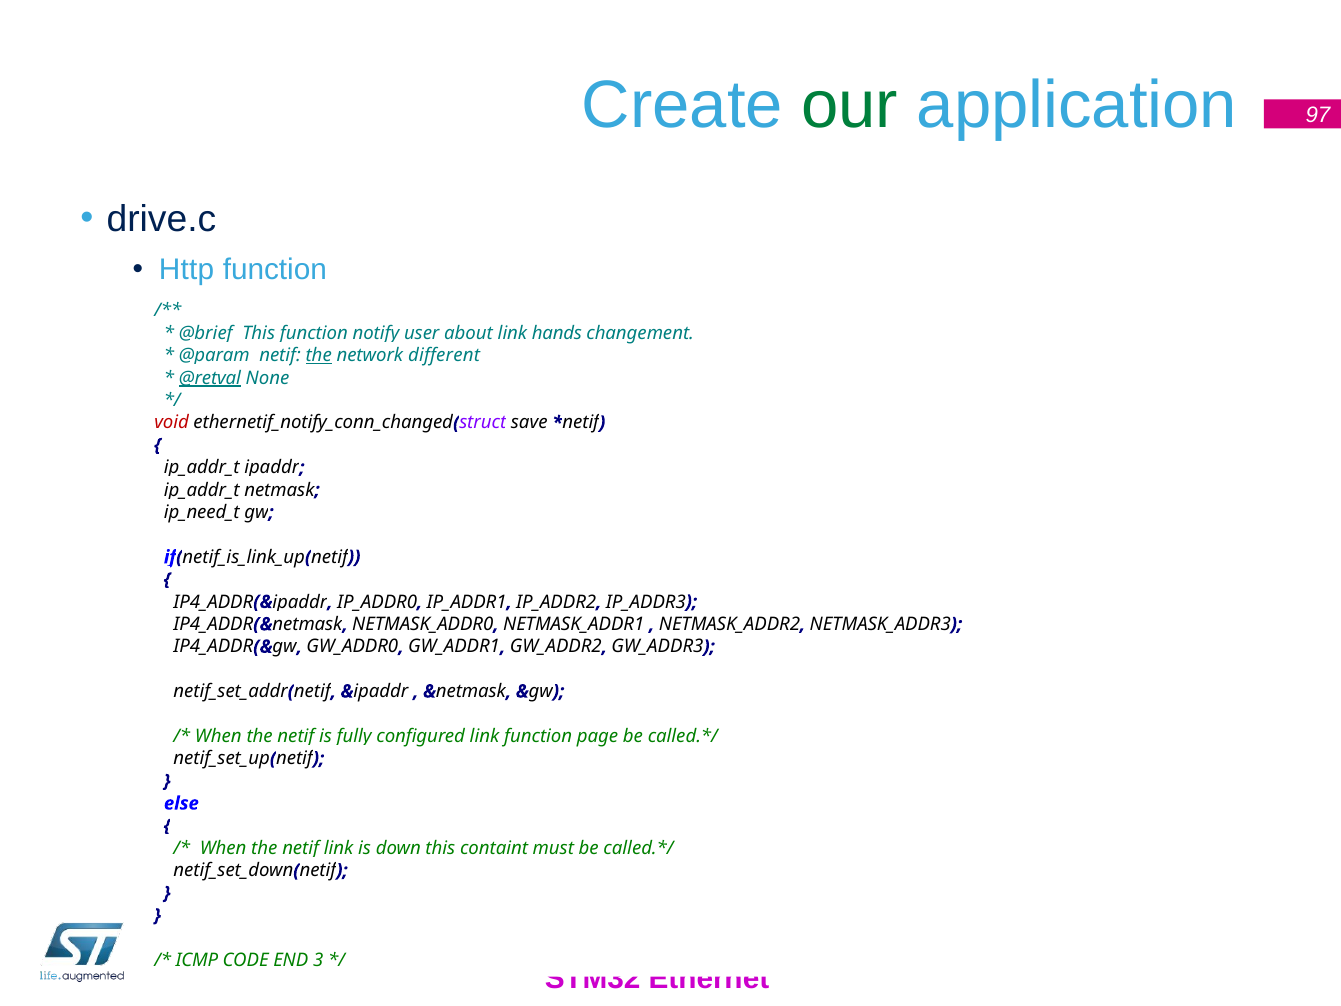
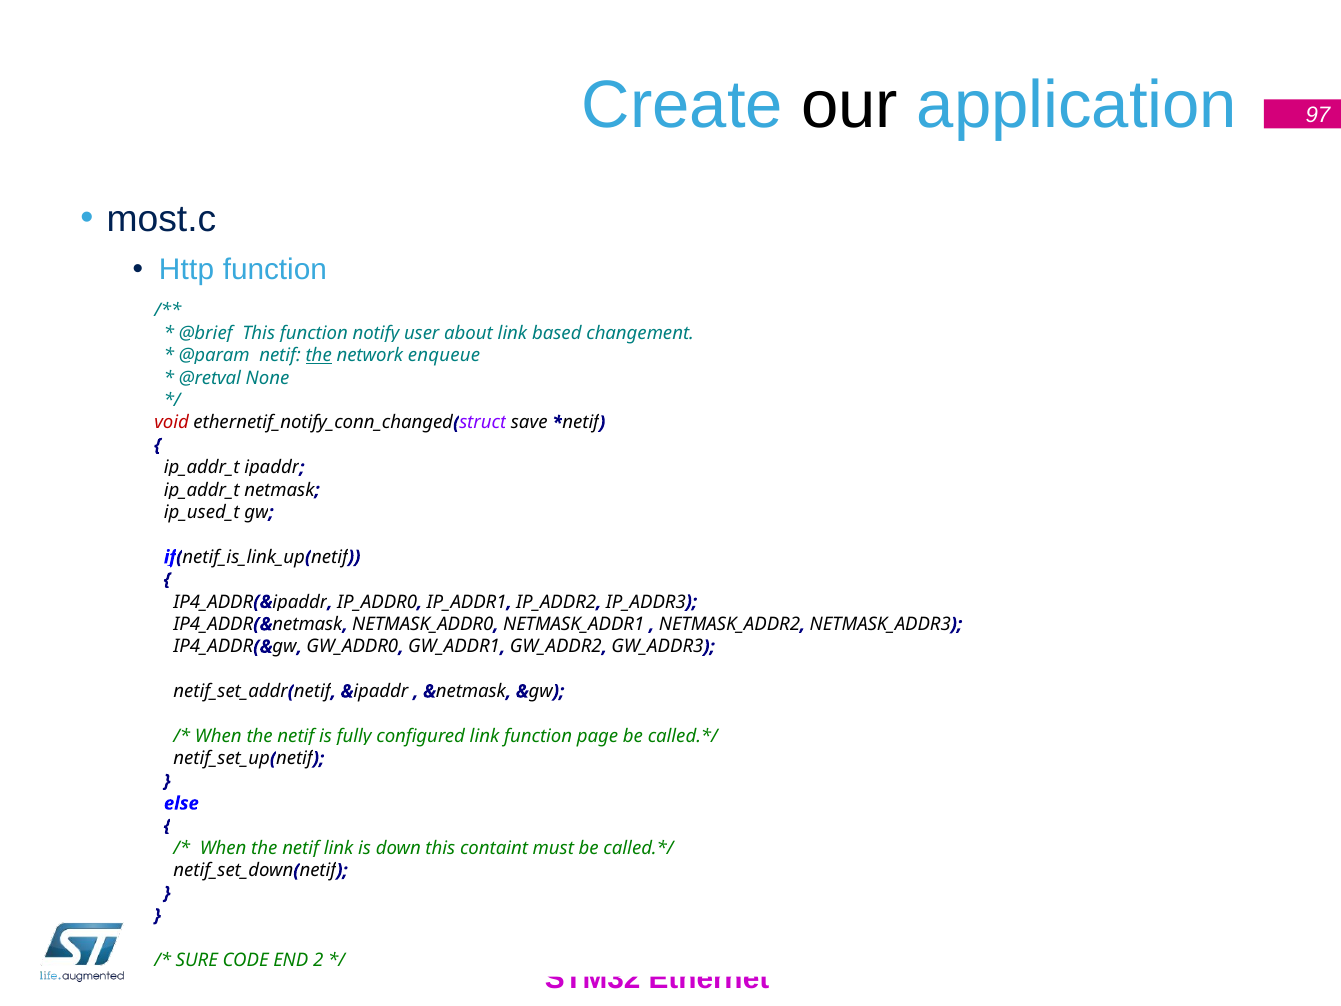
our colour: green -> black (850, 105)
drive.c: drive.c -> most.c (161, 219)
hands: hands -> based (557, 333)
different: different -> enqueue (444, 355)
@retval underline: present -> none (210, 378)
ip_need_t: ip_need_t -> ip_used_t (202, 512)
ICMP: ICMP -> SURE (197, 960)
3: 3 -> 2 (318, 960)
